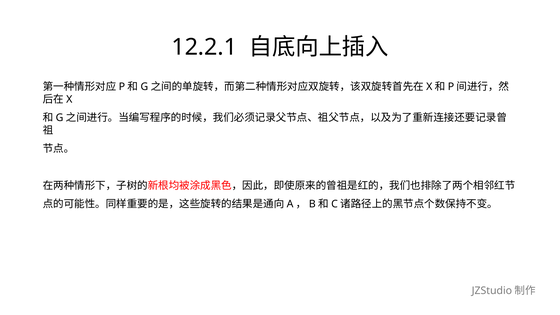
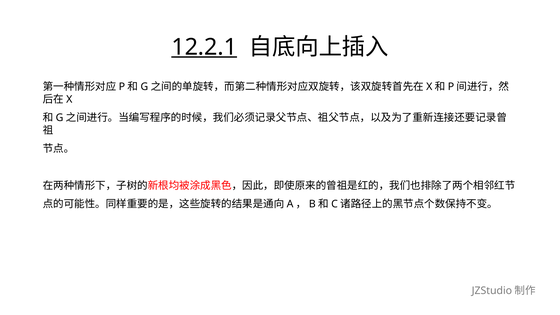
12.2.1 underline: none -> present (204, 47)
